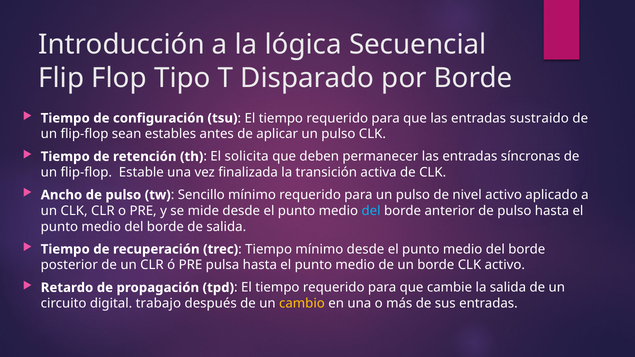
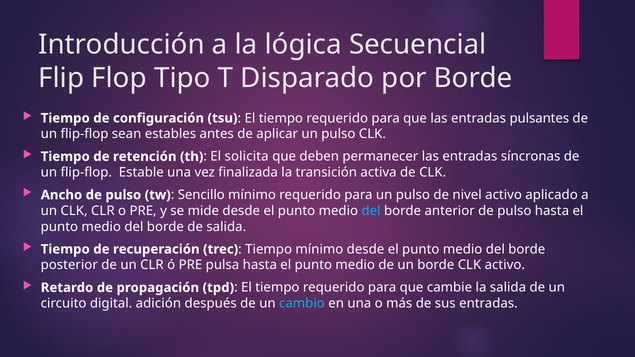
sustraido: sustraido -> pulsantes (539, 118)
trabajo: trabajo -> adición (158, 304)
cambio colour: yellow -> light blue (302, 304)
